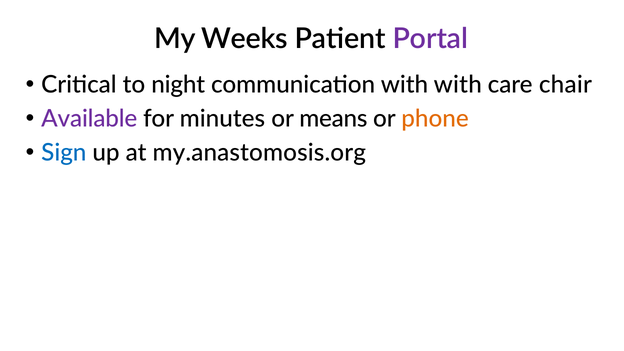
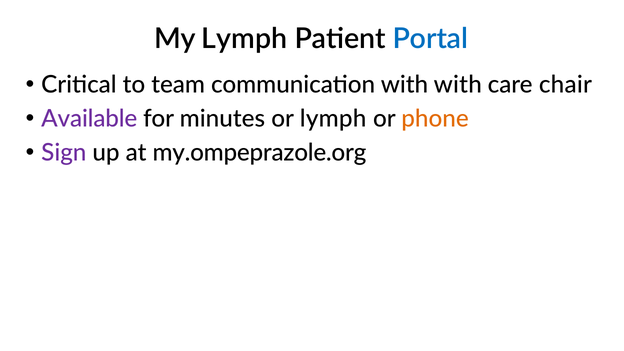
My Weeks: Weeks -> Lymph (244, 39)
Portal colour: purple -> blue (430, 39)
night: night -> team (178, 85)
or means: means -> lymph (333, 119)
Sign colour: blue -> purple (64, 153)
my.anastomosis.org: my.anastomosis.org -> my.ompeprazole.org (259, 153)
